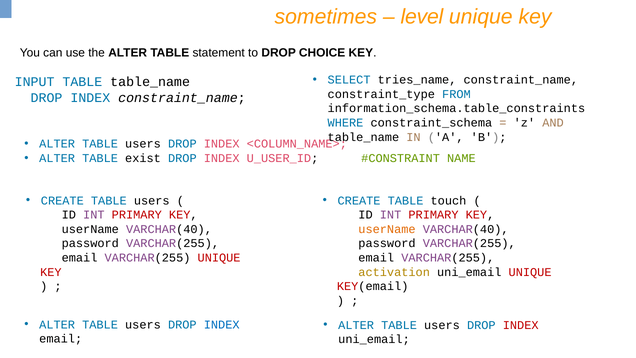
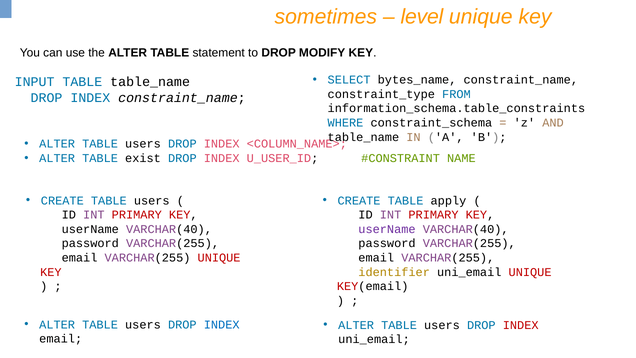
CHOICE: CHOICE -> MODIFY (322, 53)
tries_name: tries_name -> bytes_name (417, 80)
touch: touch -> apply (448, 200)
userName colour: orange -> purple (387, 229)
activation: activation -> identifier (394, 272)
